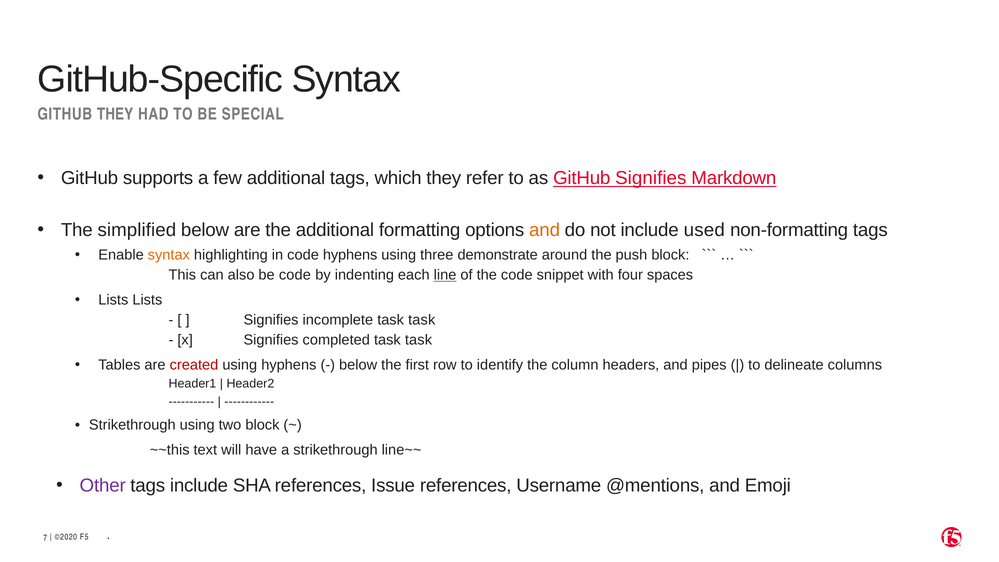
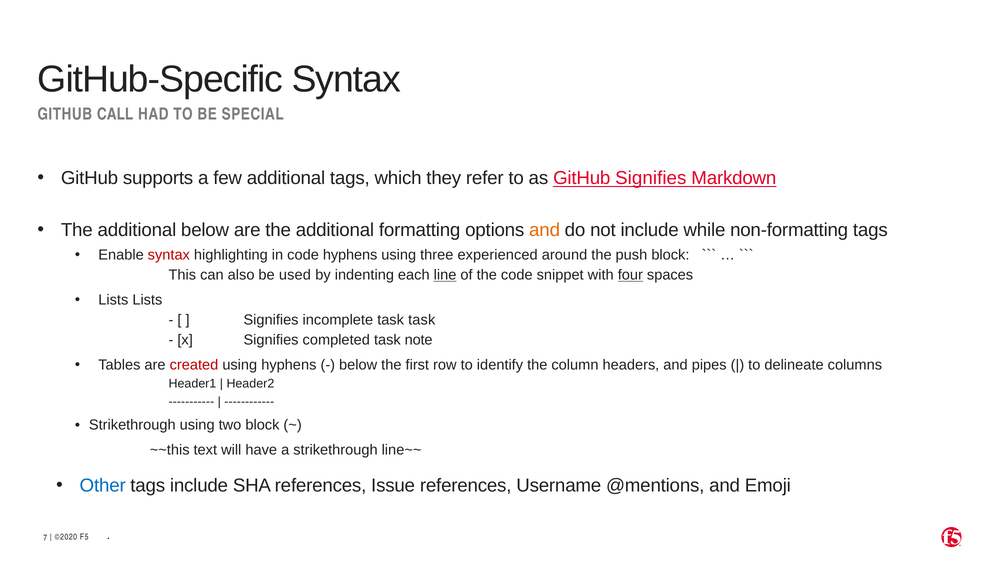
GITHUB THEY: THEY -> CALL (115, 114)
simplified: simplified -> additional (137, 230)
used: used -> while (704, 230)
syntax colour: orange -> red (169, 255)
demonstrate: demonstrate -> experienced (498, 255)
be code: code -> used (295, 275)
four underline: none -> present (630, 275)
completed task task: task -> note (419, 340)
Other colour: purple -> blue (103, 485)
